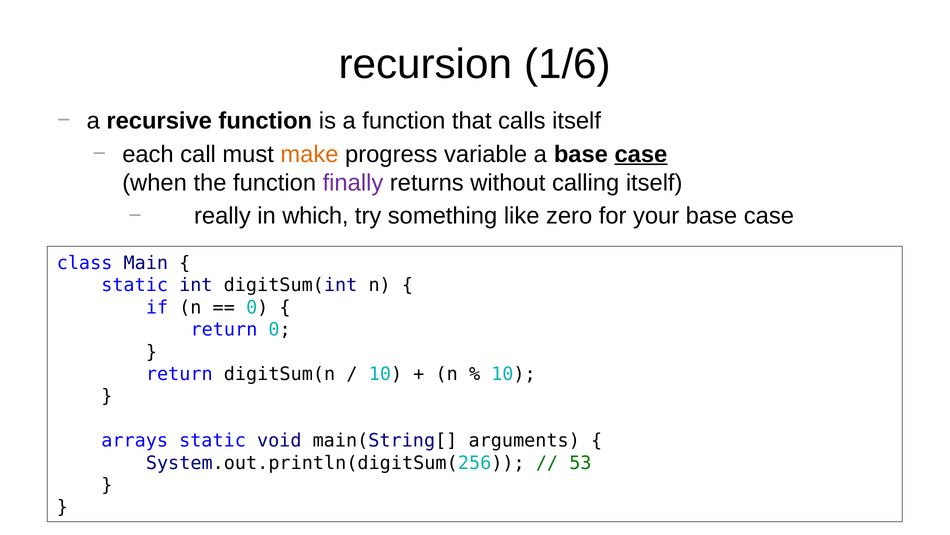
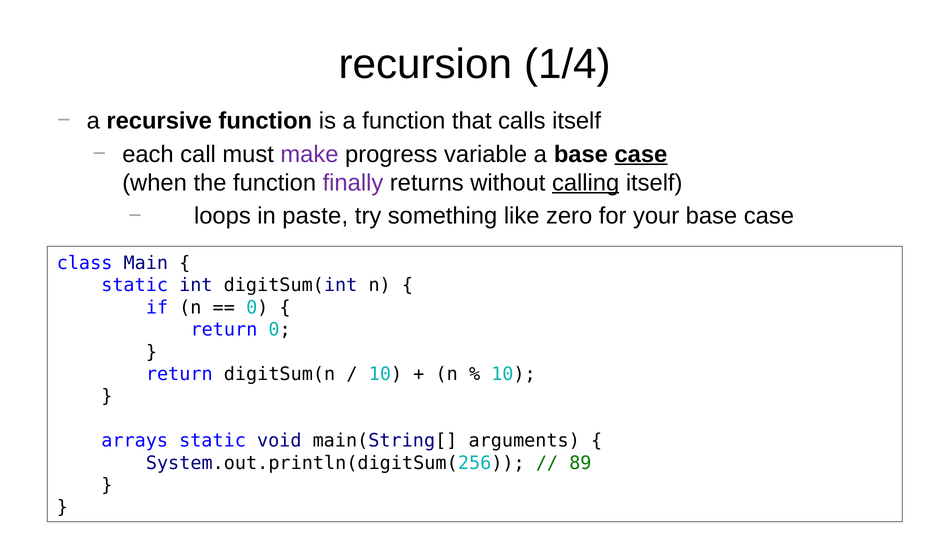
1/6: 1/6 -> 1/4 (568, 64)
make colour: orange -> purple (309, 154)
calling underline: none -> present (586, 182)
really: really -> loops (222, 216)
which: which -> paste (315, 216)
53: 53 -> 89 (580, 462)
